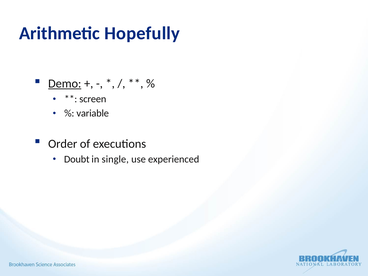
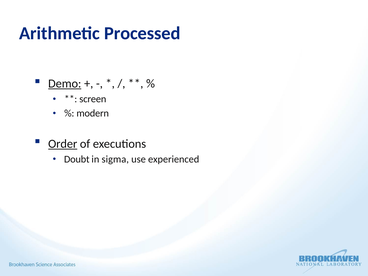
Hopefully: Hopefully -> Processed (142, 33)
variable: variable -> modern (93, 113)
Order underline: none -> present (63, 144)
single: single -> sigma (115, 159)
